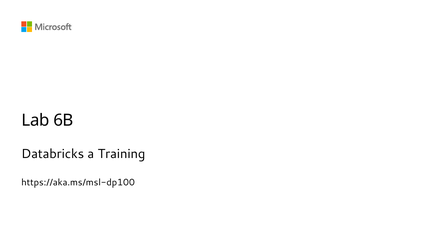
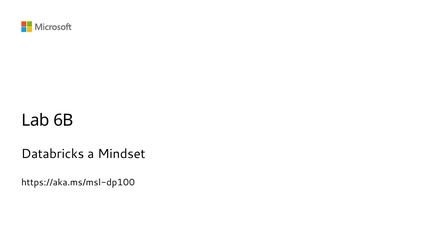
Training: Training -> Mindset (122, 154)
